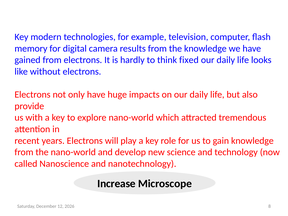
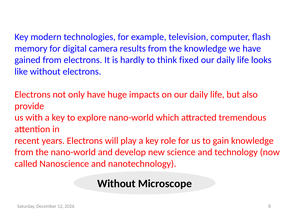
Increase: Increase -> Without (116, 184)
